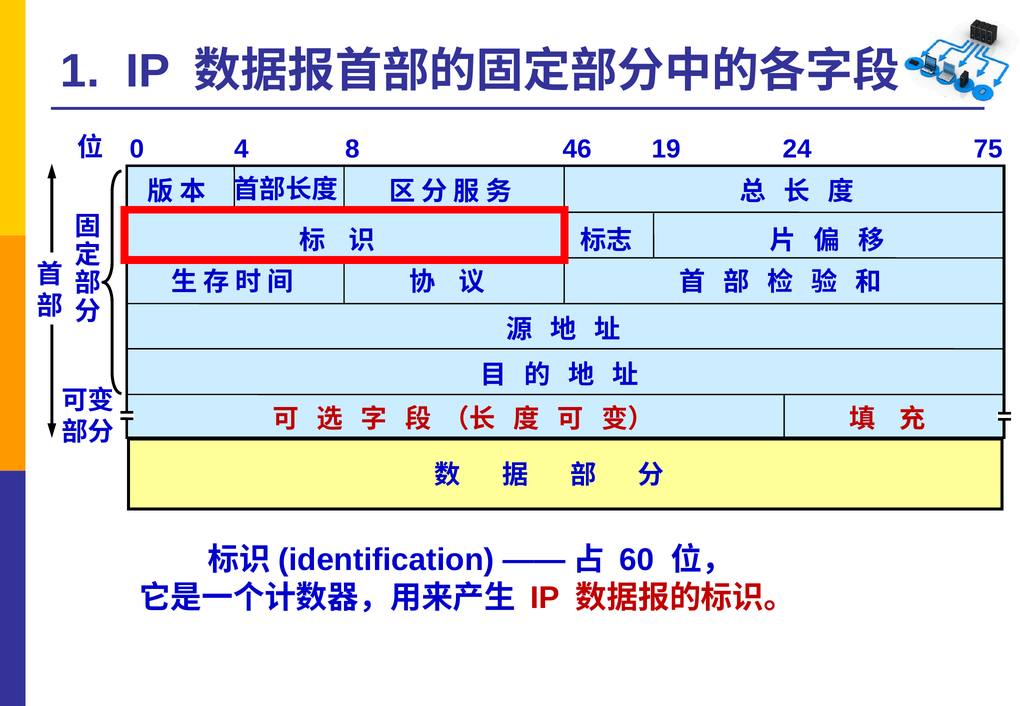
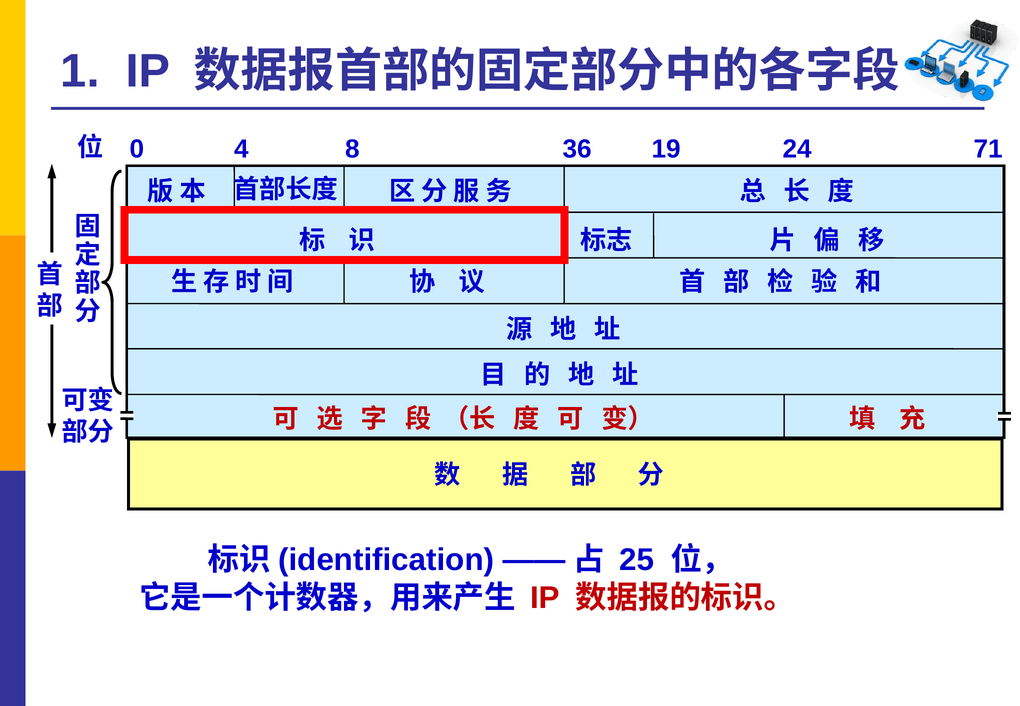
46: 46 -> 36 (577, 149)
75: 75 -> 71 (988, 149)
60: 60 -> 25 (637, 560)
